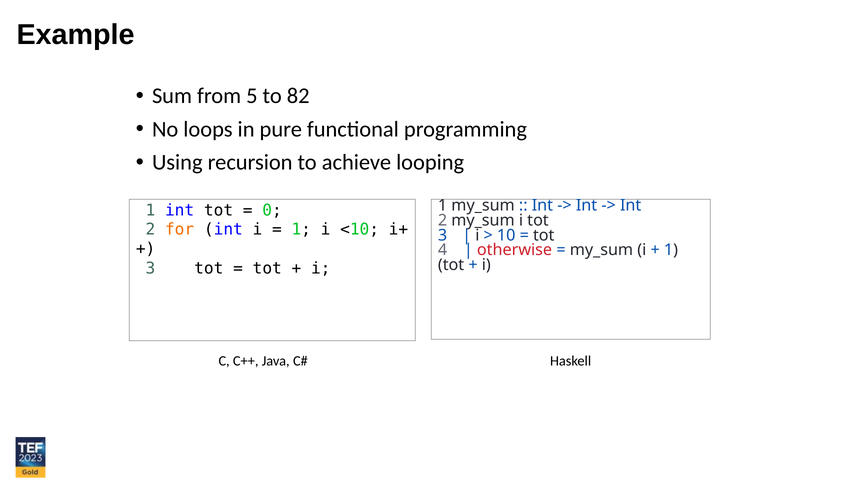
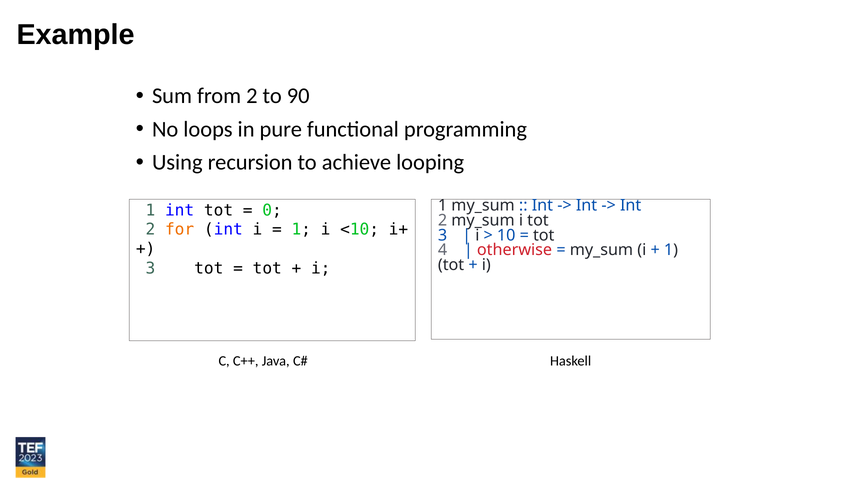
from 5: 5 -> 2 (252, 96)
82: 82 -> 90 (298, 96)
